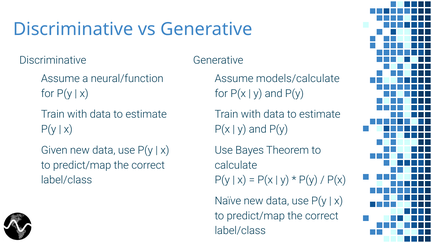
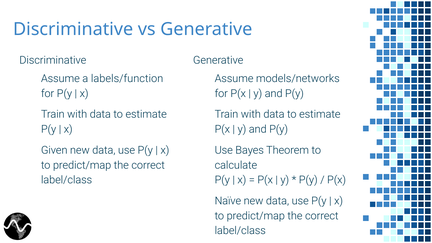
neural/function: neural/function -> labels/function (127, 79)
models/calculate: models/calculate -> models/networks (298, 79)
